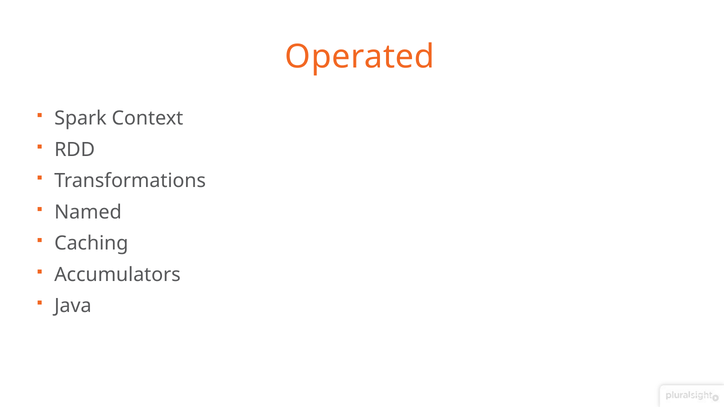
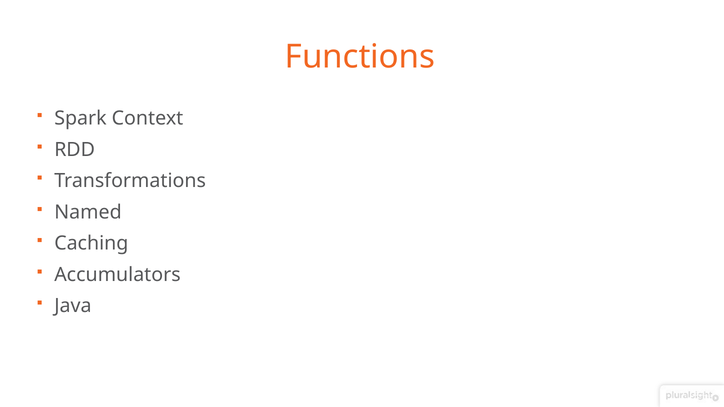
Operated: Operated -> Functions (360, 57)
